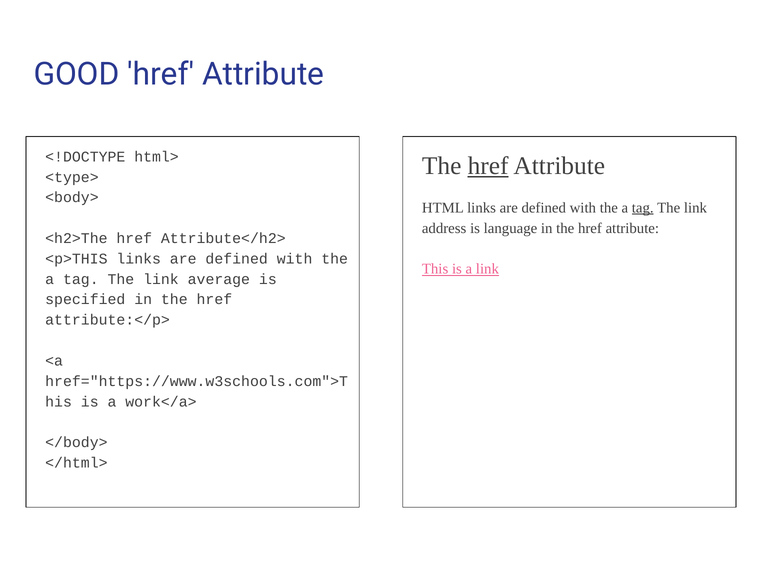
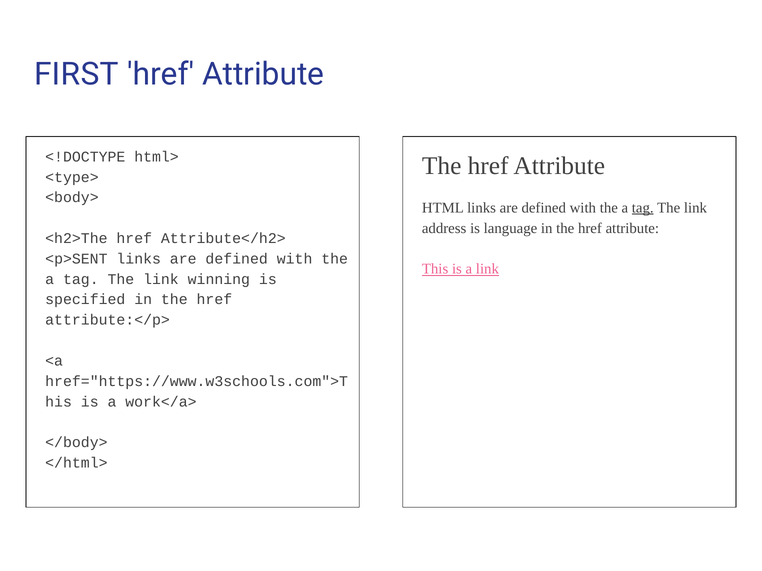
GOOD: GOOD -> FIRST (76, 74)
href underline: present -> none (488, 166)
<p>THIS: <p>THIS -> <p>SENT (76, 259)
average: average -> winning (219, 279)
